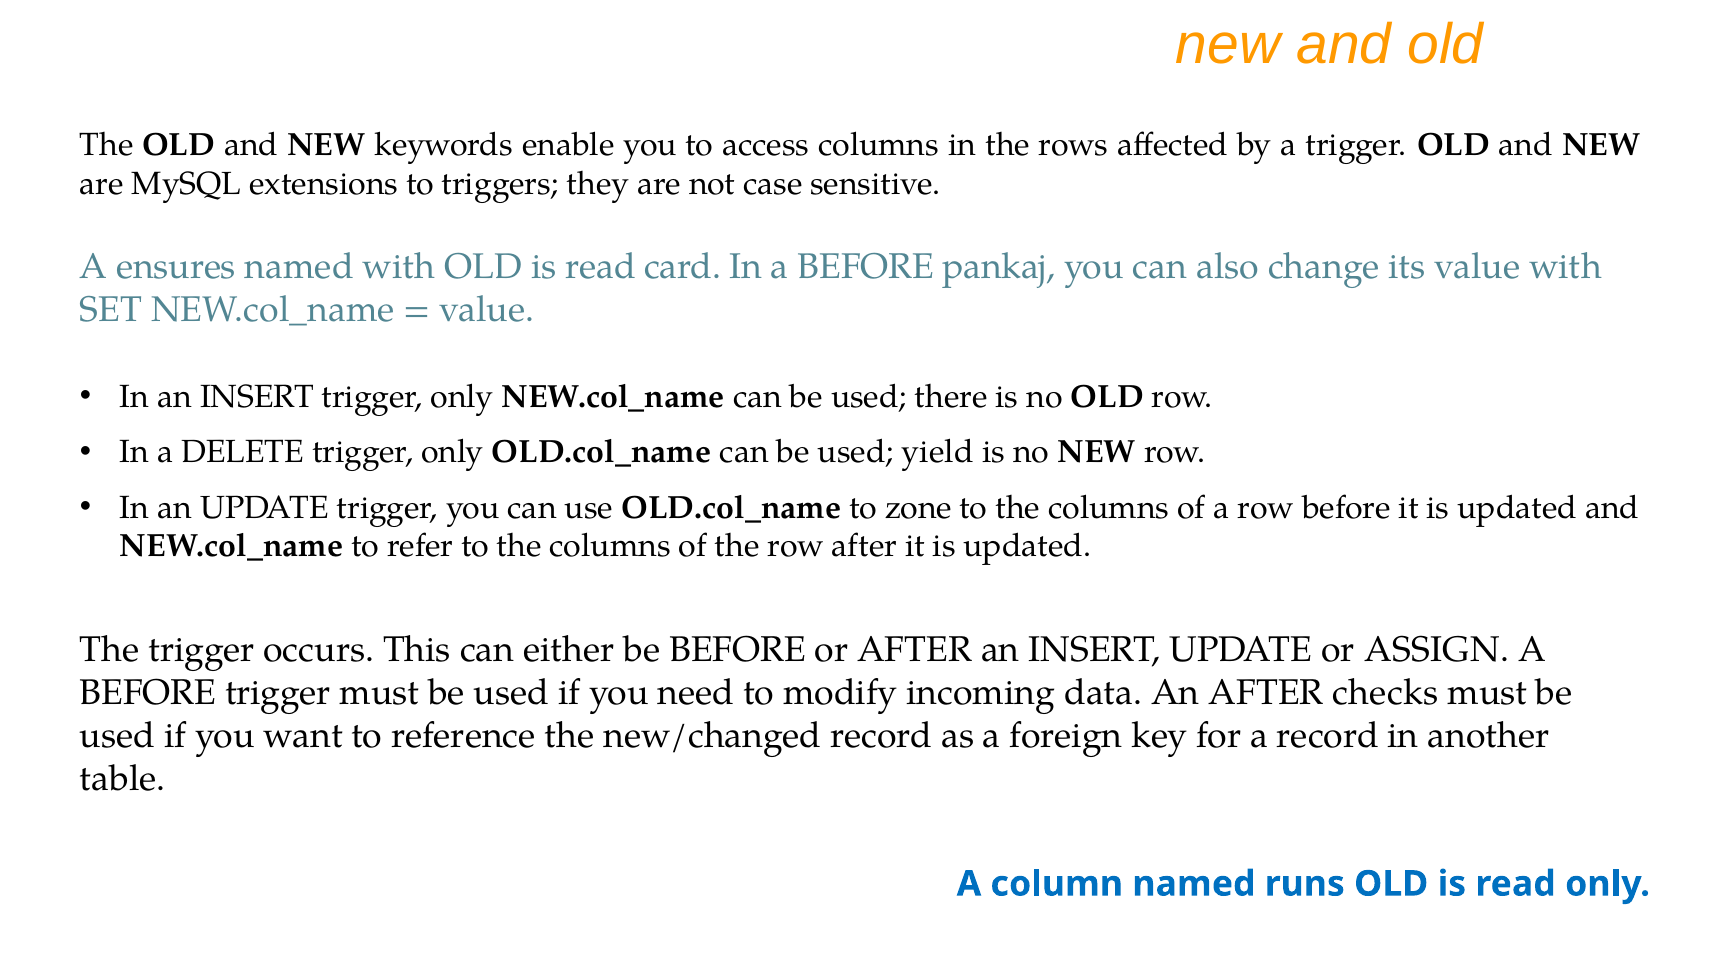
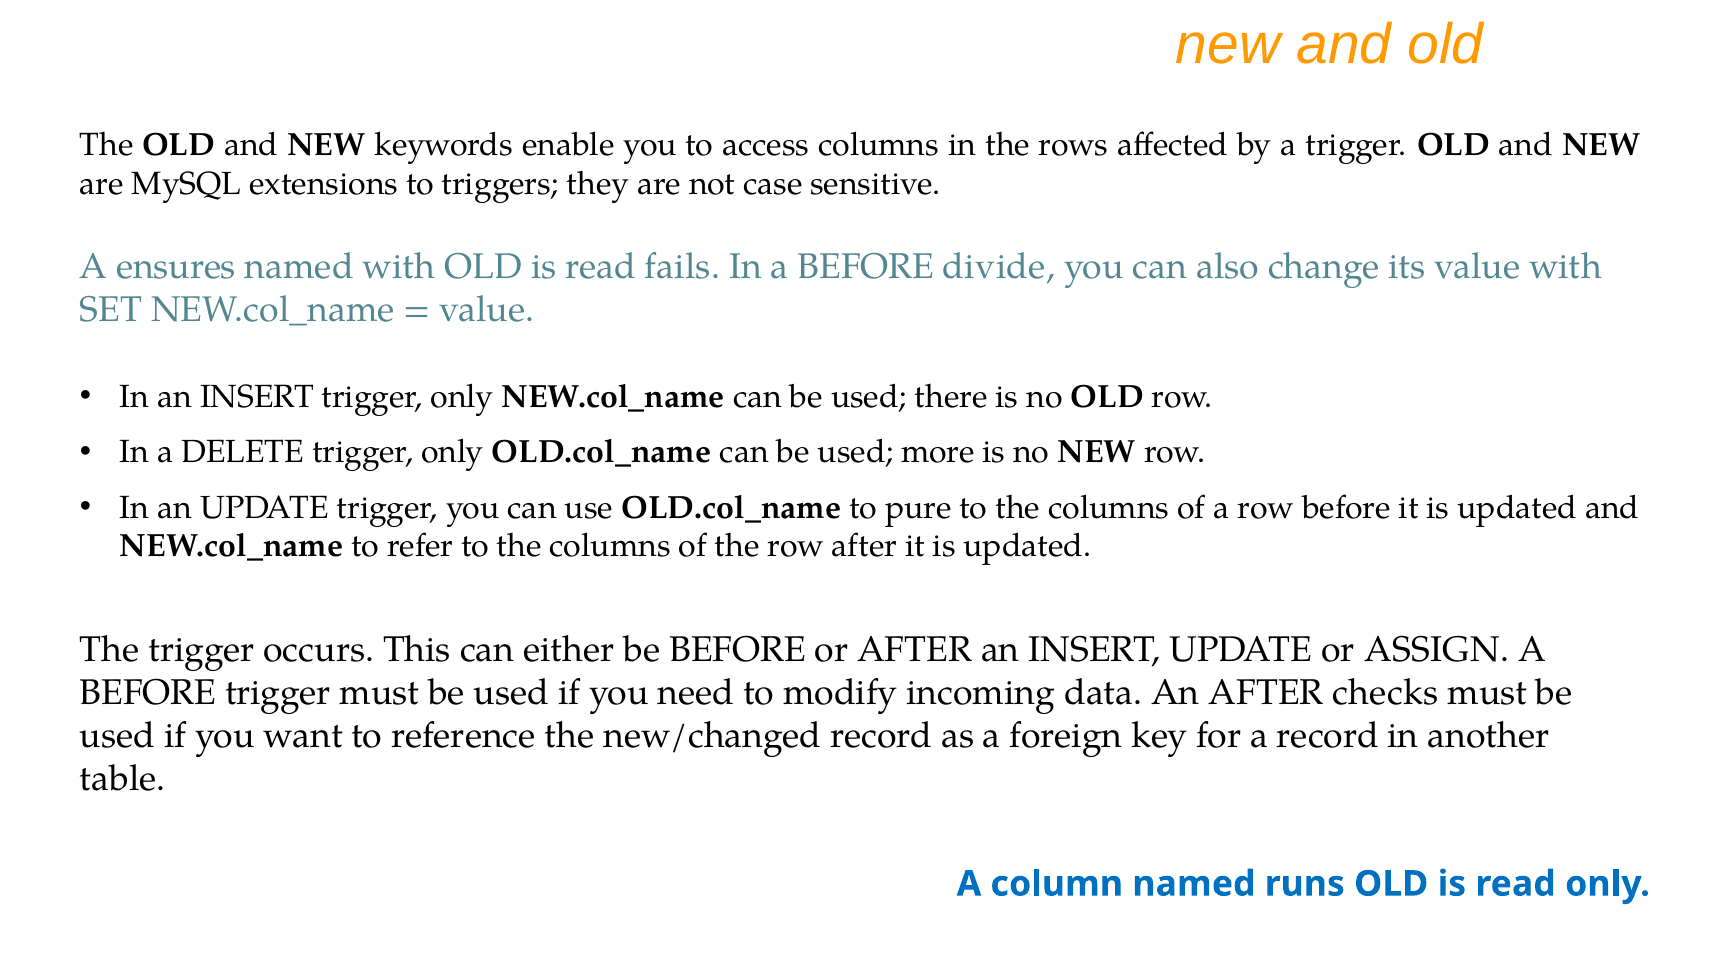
card: card -> fails (683, 267)
pankaj: pankaj -> divide (999, 267)
yield: yield -> more (938, 452)
zone: zone -> pure (918, 508)
